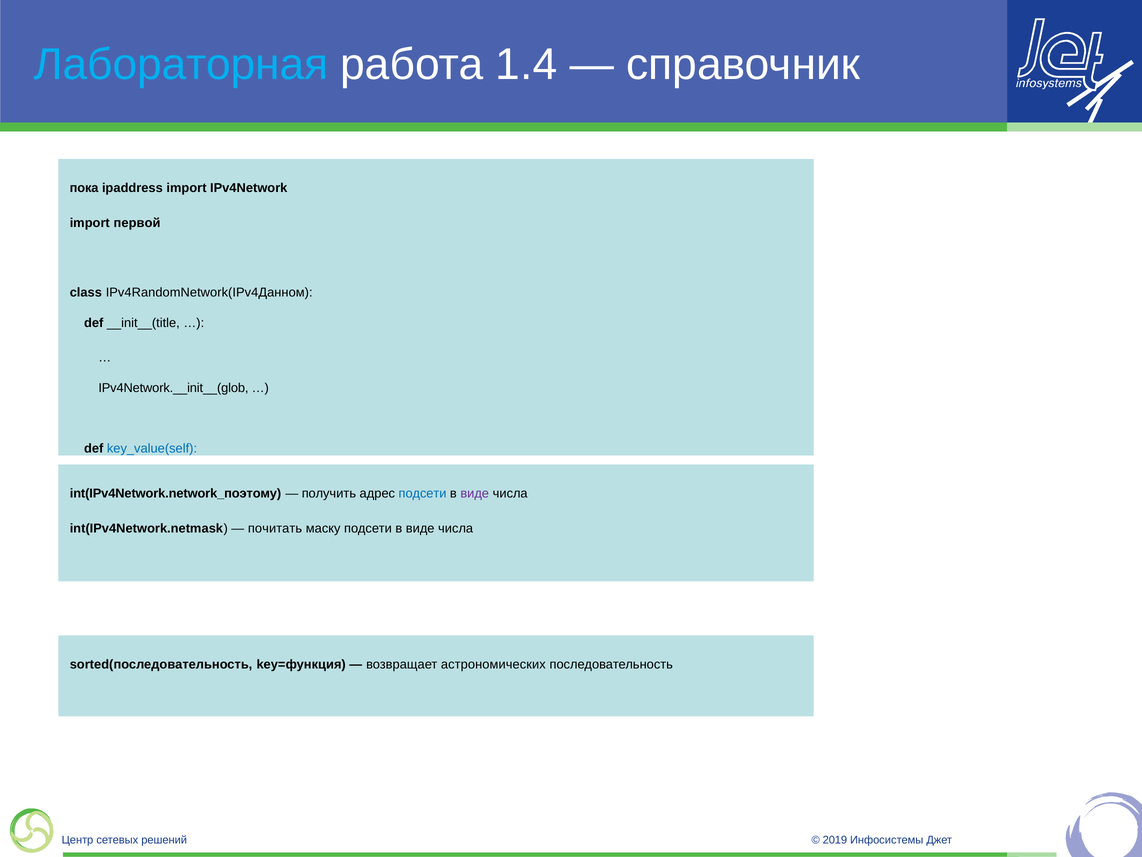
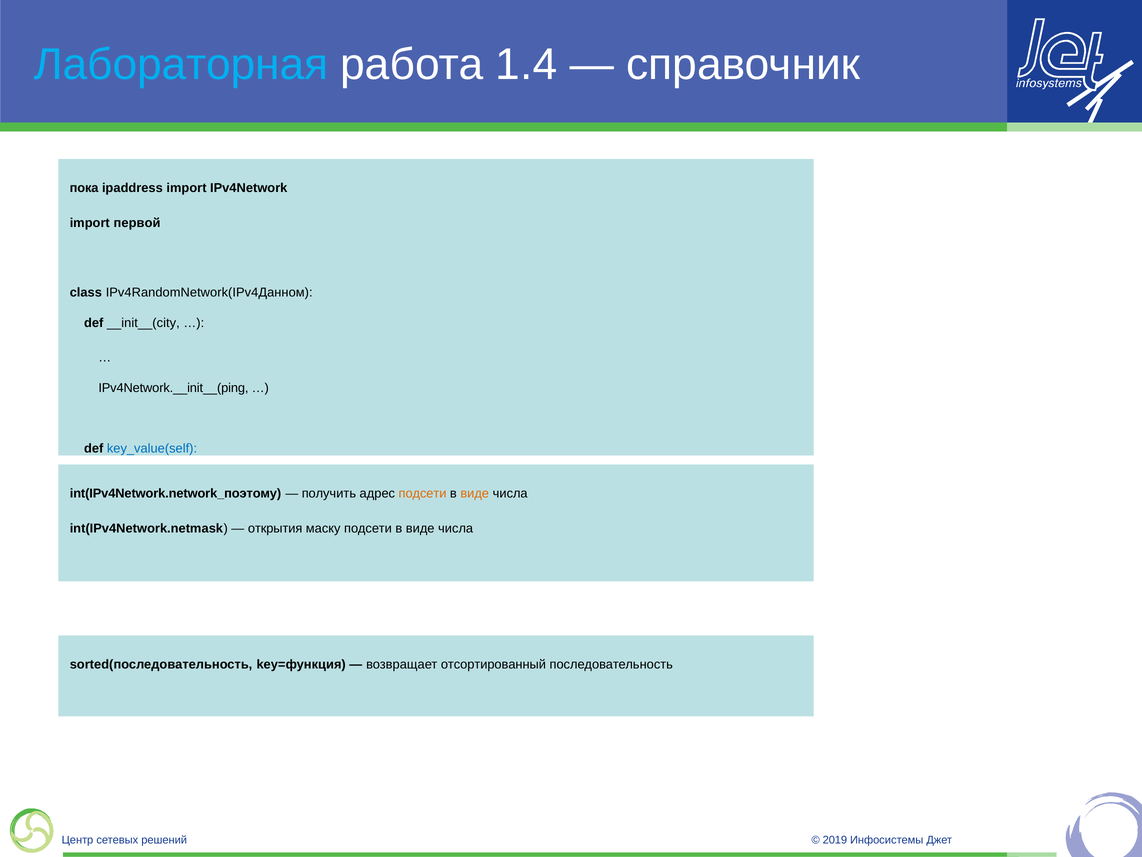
__init__(title: __init__(title -> __init__(city (143, 323)
IPv4Network.__init__(glob: IPv4Network.__init__(glob -> IPv4Network.__init__(ping (173, 388)
подсети colour: blue -> orange (423, 493)
виде colour: purple -> orange (475, 493)
почитать: почитать -> открытия (275, 528)
астрономических: астрономических -> отсортированный (493, 664)
